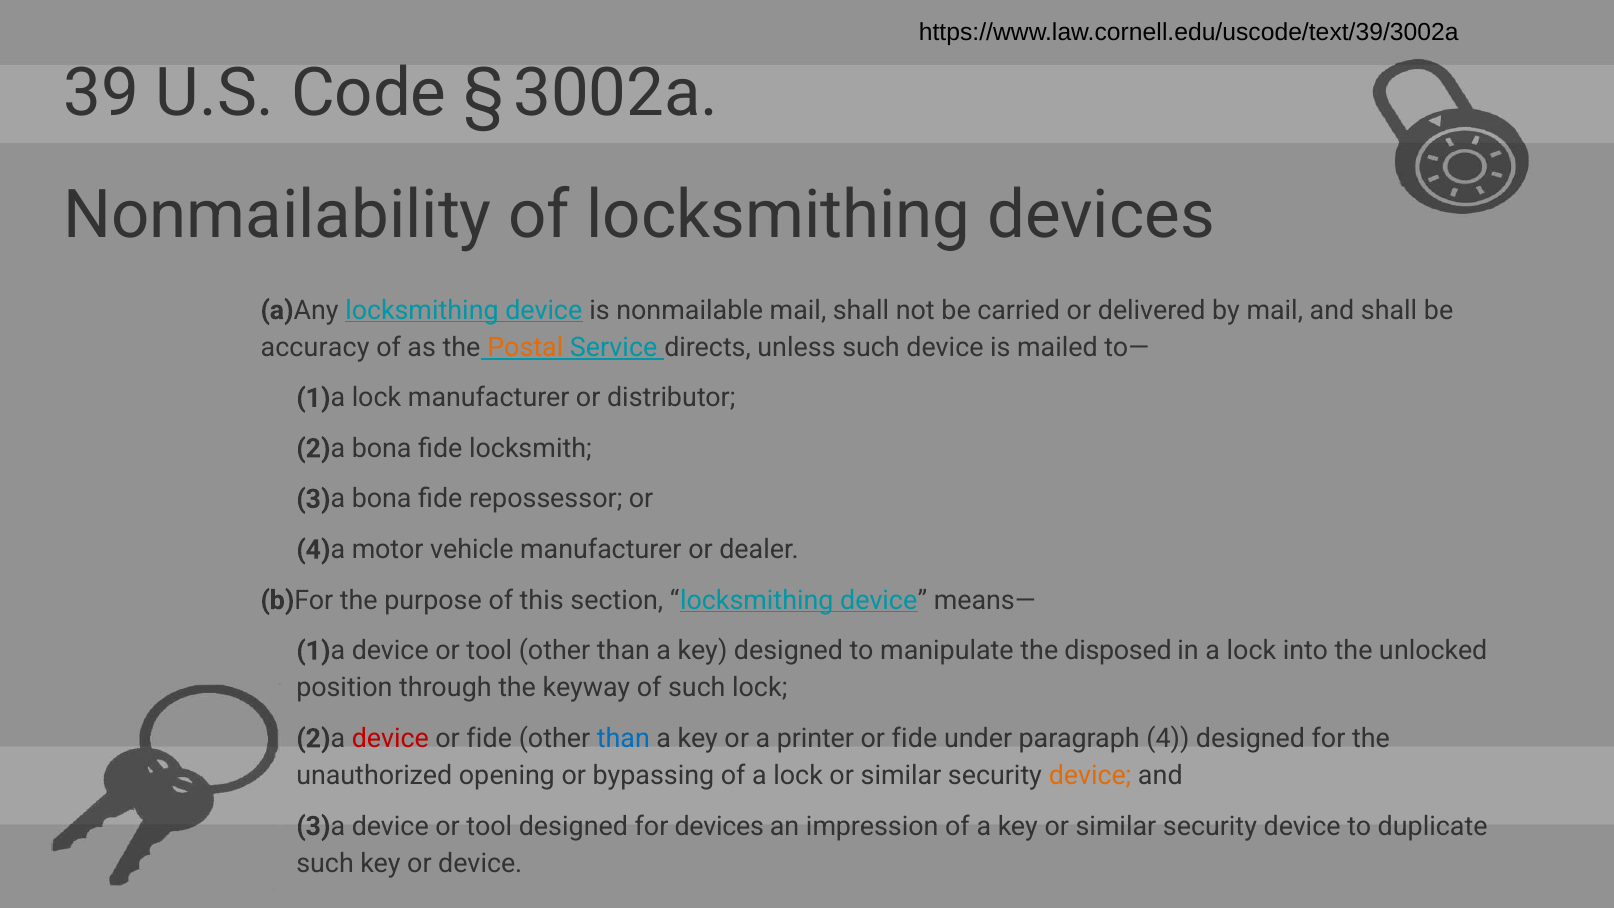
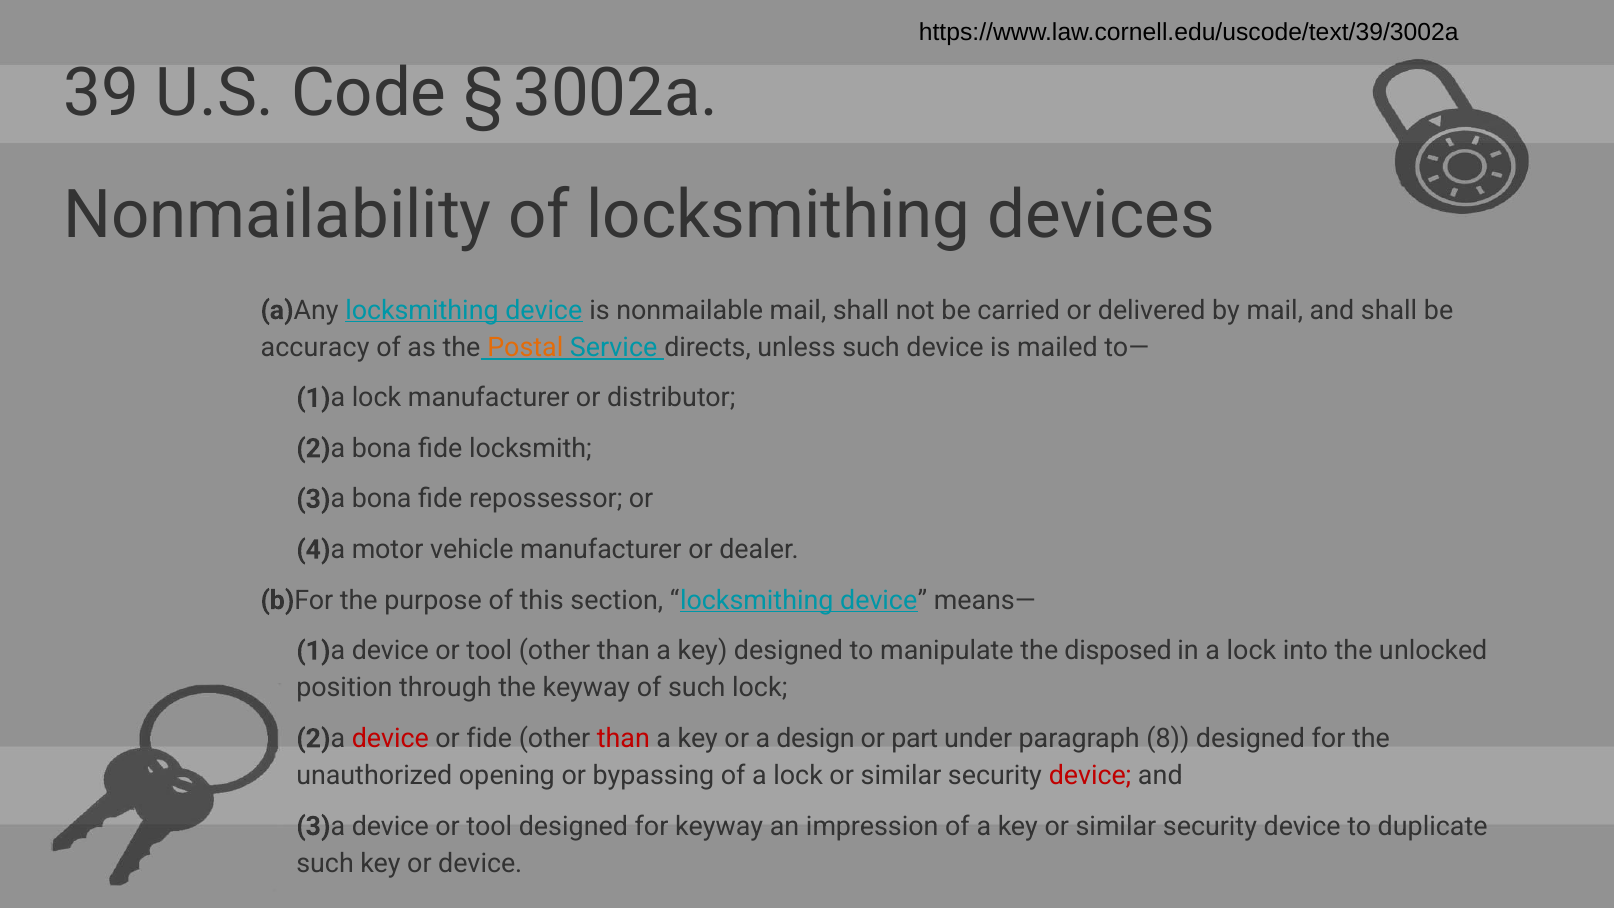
than colour: blue -> red (623, 738)
printer: printer -> design (816, 738)
fide: fide -> part (915, 738)
4: 4 -> 8 (1168, 738)
device colour: orange -> red (1090, 776)
for devices: devices -> keyway (719, 826)
